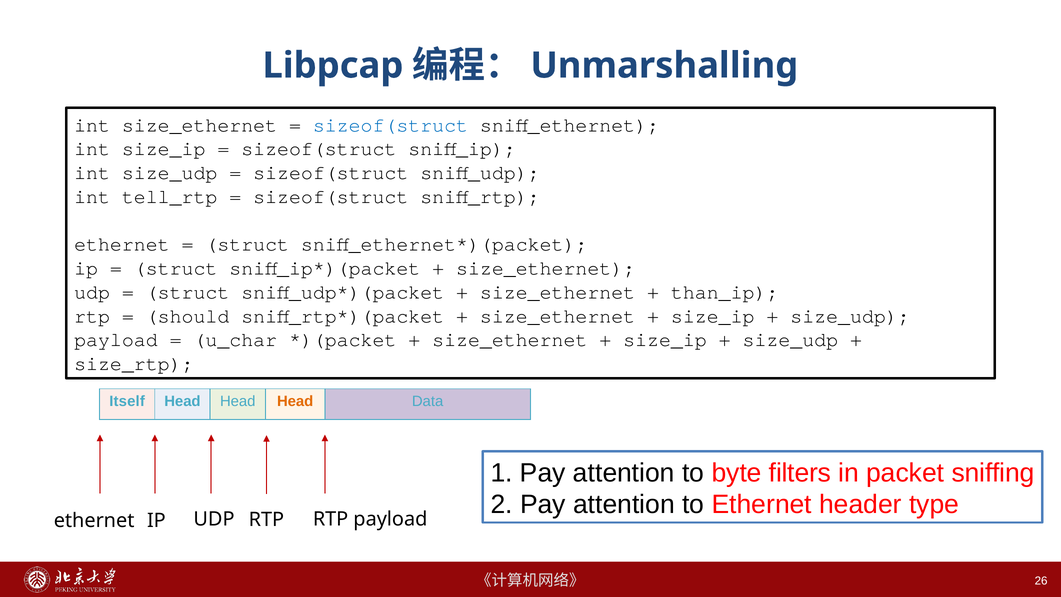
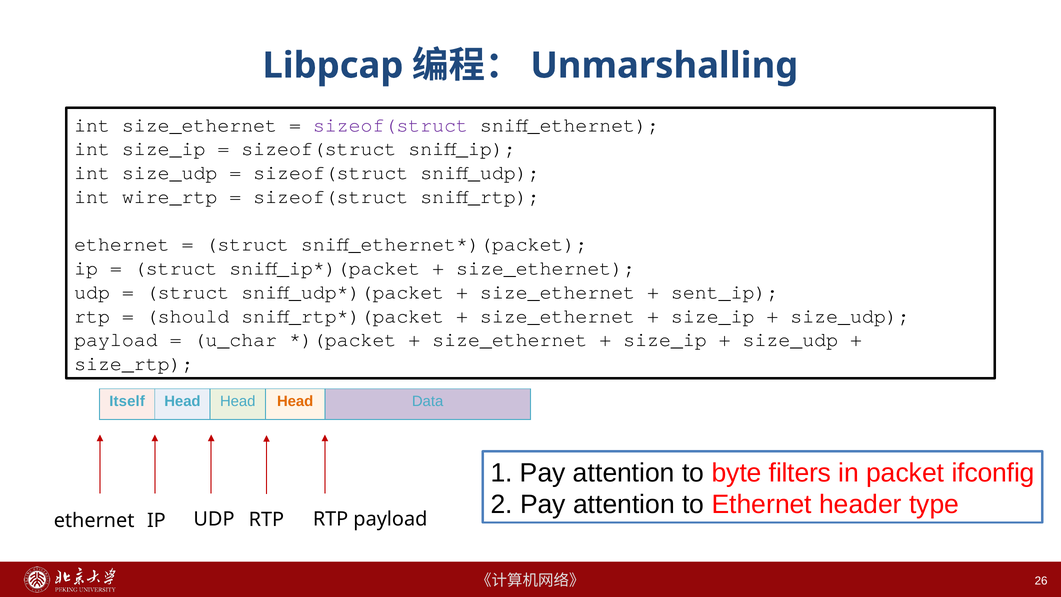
sizeof(struct colour: blue -> purple (390, 125)
tell_rtp: tell_rtp -> wire_rtp (170, 197)
than_ip: than_ip -> sent_ip (725, 292)
sniffing: sniffing -> ifconfig (993, 473)
